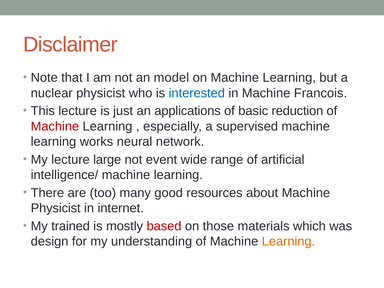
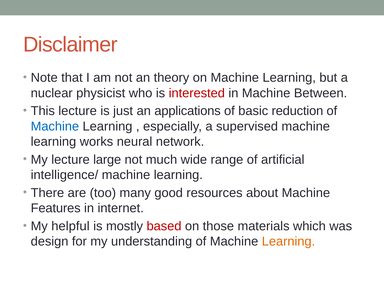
model: model -> theory (171, 78)
interested colour: blue -> red (197, 93)
Francois: Francois -> Between (321, 93)
Machine colour: red -> blue (55, 126)
event: event -> much (162, 160)
Physicist: Physicist -> Features (56, 208)
trained: trained -> helpful (70, 226)
